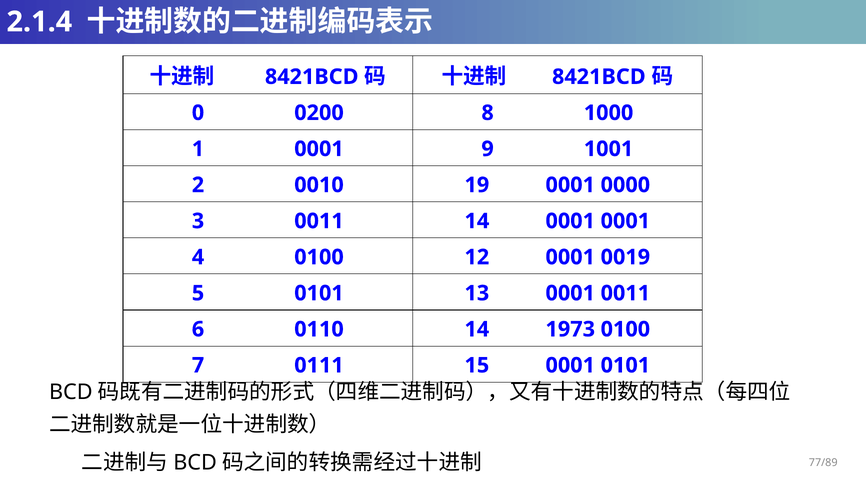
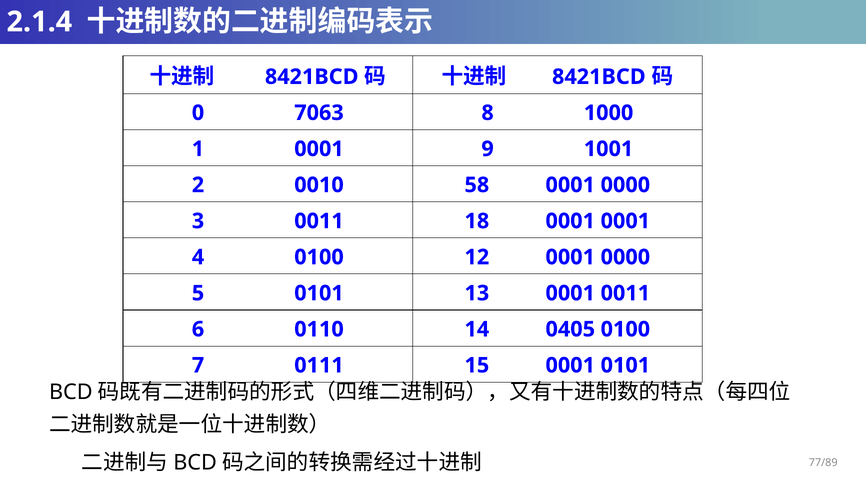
0200: 0200 -> 7063 (319, 113)
19: 19 -> 58 (477, 185)
0011 14: 14 -> 18 (477, 221)
12 0001 0019: 0019 -> 0000 (625, 257)
1973: 1973 -> 0405 (570, 329)
